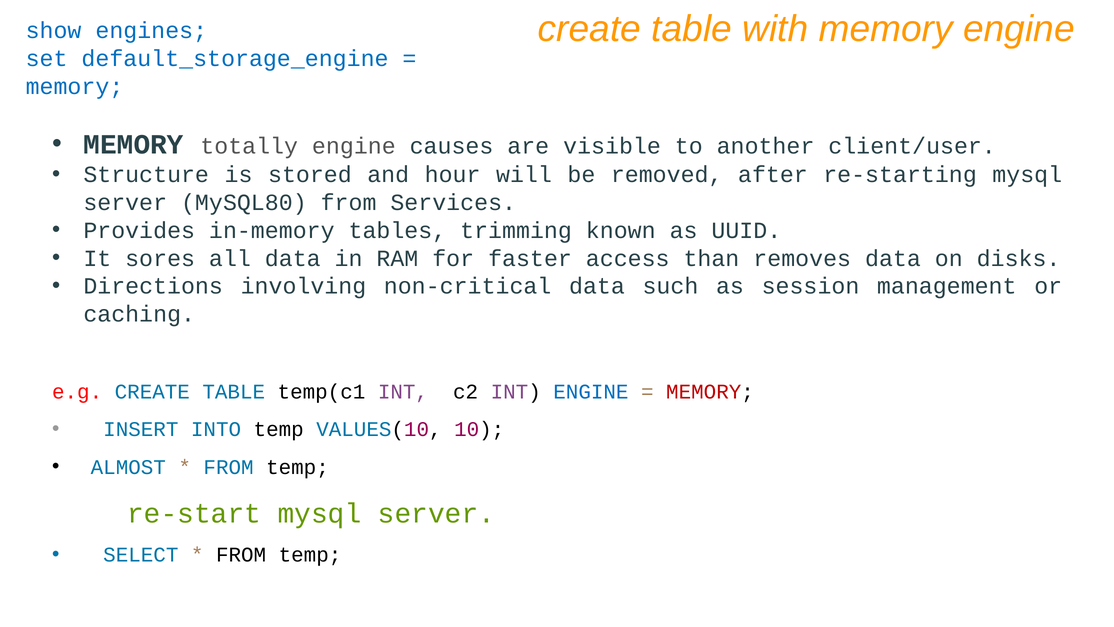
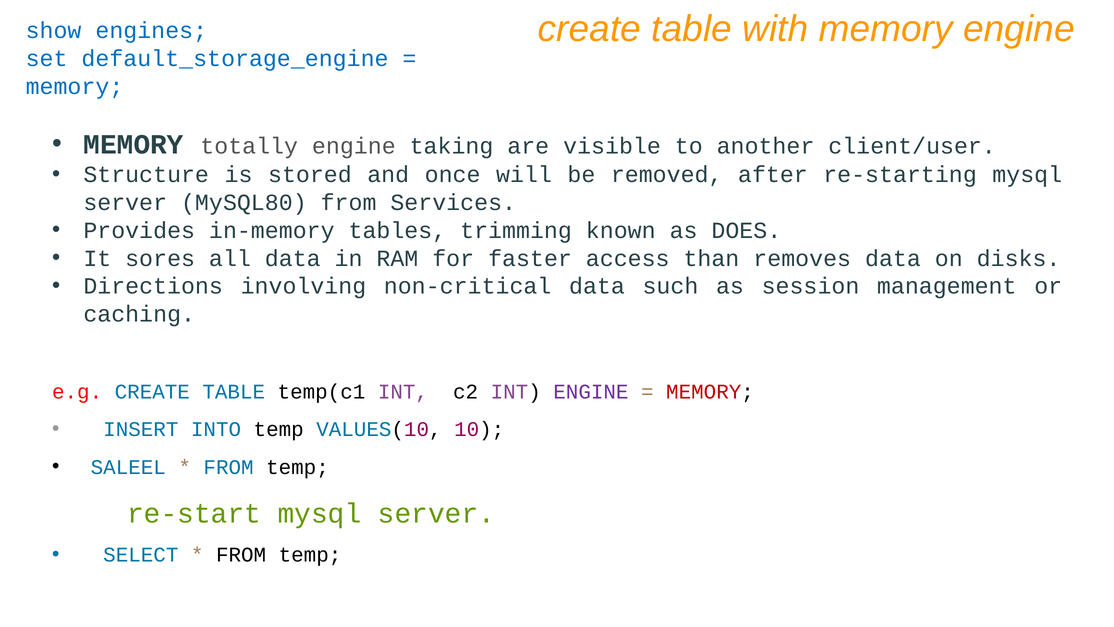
causes: causes -> taking (452, 146)
hour: hour -> once (453, 175)
UUID: UUID -> DOES (746, 230)
ENGINE colour: blue -> purple (591, 392)
ALMOST: ALMOST -> SALEEL (128, 467)
